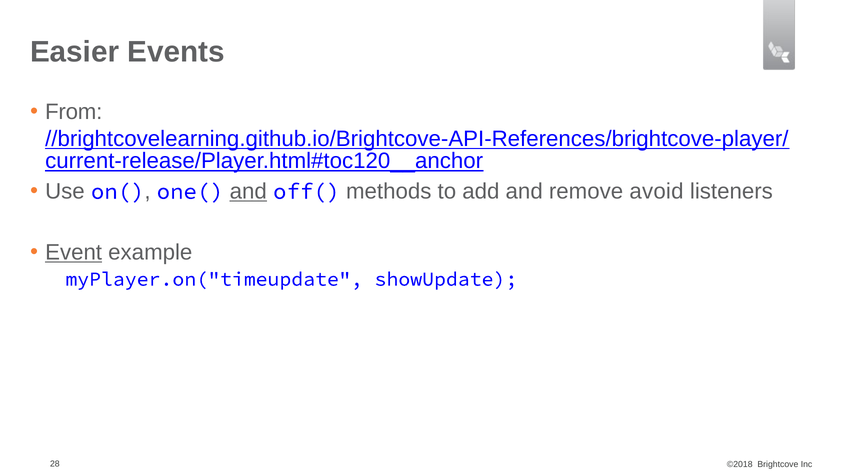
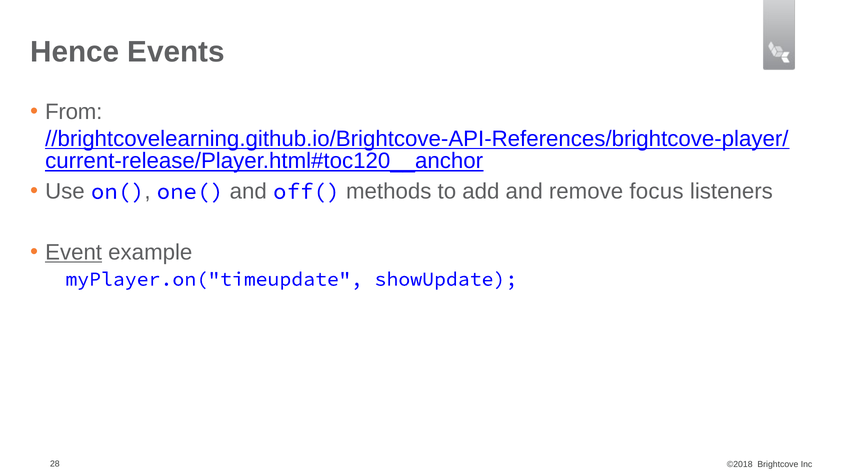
Easier: Easier -> Hence (75, 52)
and underline: present -> none (248, 191)
avoid: avoid -> focus (656, 191)
